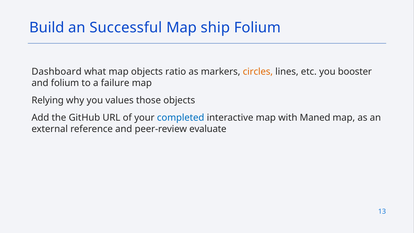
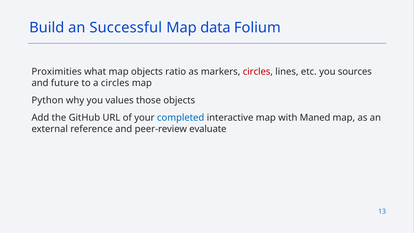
ship: ship -> data (215, 28)
Dashboard: Dashboard -> Proximities (57, 72)
circles colour: orange -> red (258, 72)
booster: booster -> sources (355, 72)
and folium: folium -> future (65, 83)
a failure: failure -> circles (115, 83)
Relying: Relying -> Python (48, 100)
